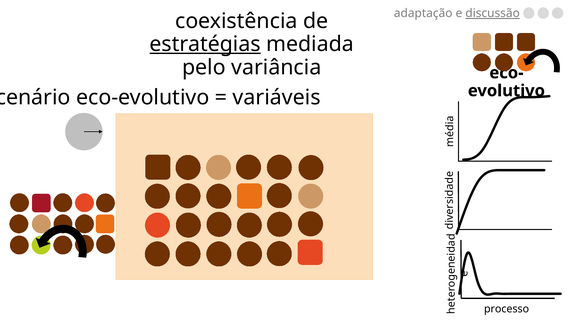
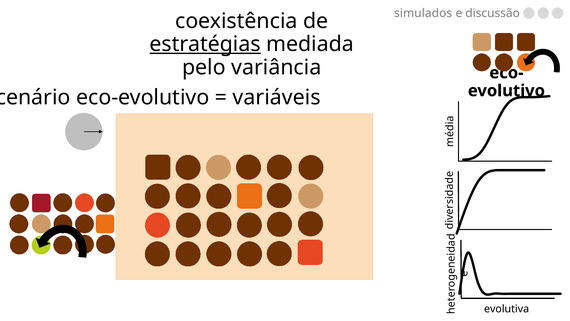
adaptação: adaptação -> simulados (423, 13)
discussão underline: present -> none (493, 13)
processo: processo -> evolutiva (507, 309)
